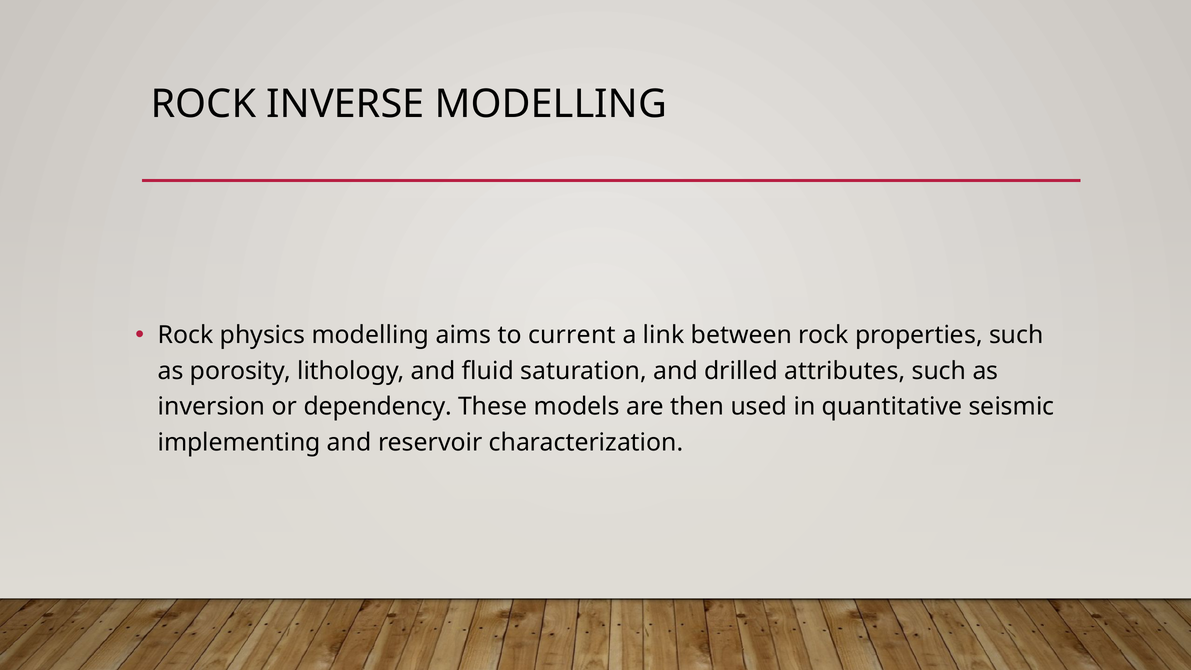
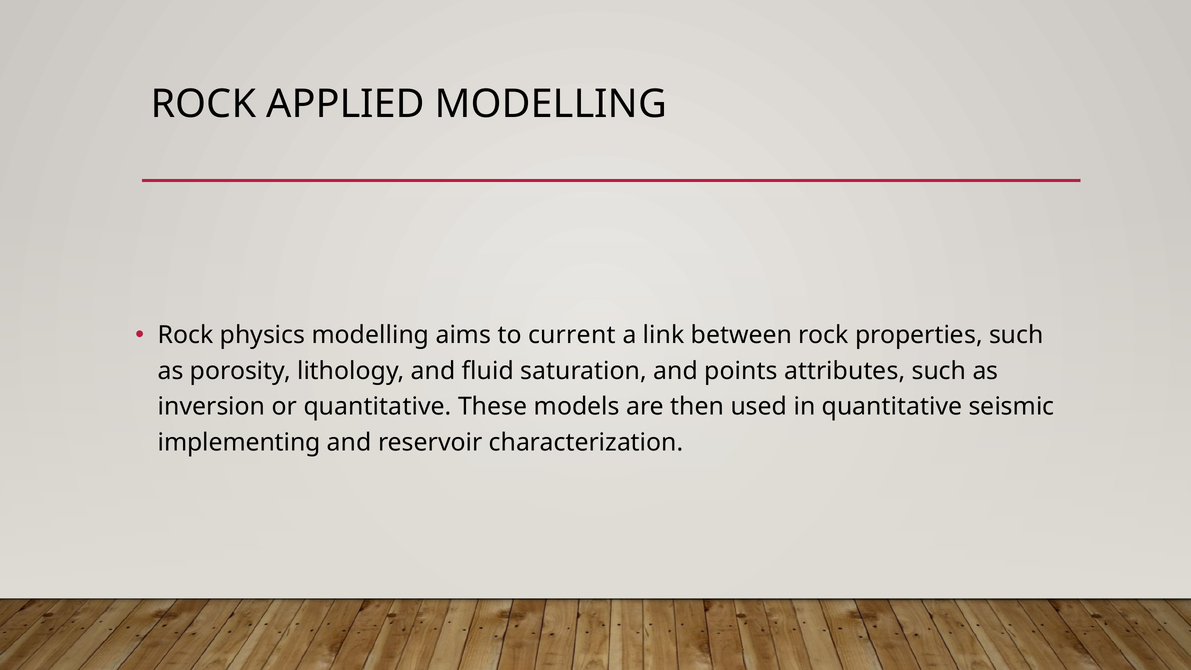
INVERSE: INVERSE -> APPLIED (345, 104)
drilled: drilled -> points (741, 371)
or dependency: dependency -> quantitative (378, 407)
